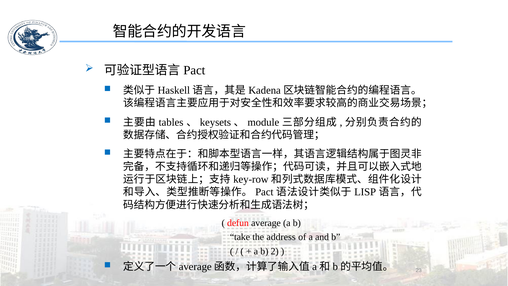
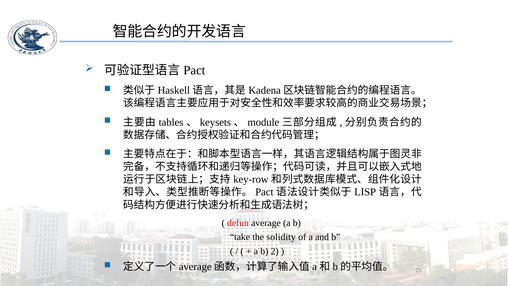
address: address -> solidity (281, 237)
